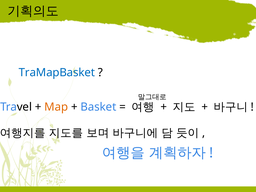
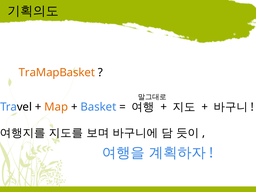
TraMapBasket colour: blue -> orange (57, 73)
